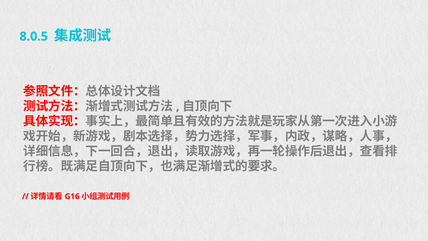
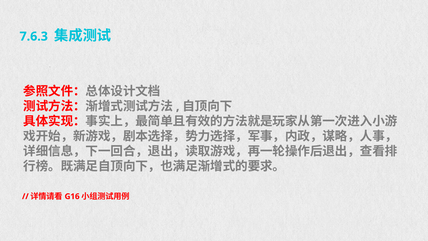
8.0.5: 8.0.5 -> 7.6.3 (34, 36)
